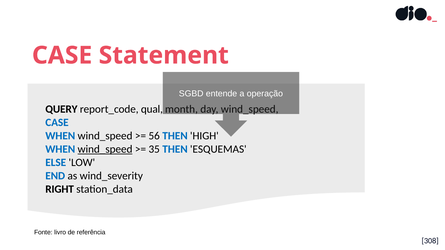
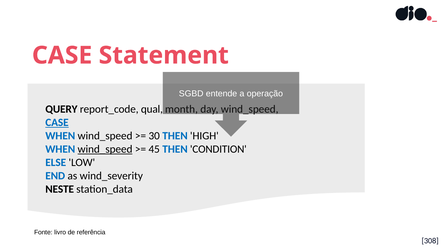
CASE underline: none -> present (57, 123)
56: 56 -> 30 (154, 136)
35: 35 -> 45 (154, 149)
ESQUEMAS: ESQUEMAS -> CONDITION (218, 149)
RIGHT: RIGHT -> NESTE (60, 189)
